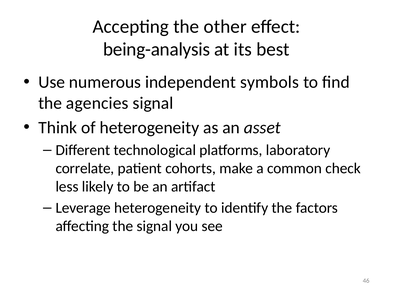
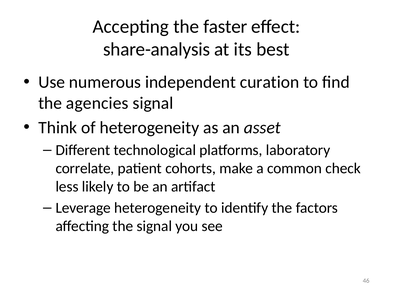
other: other -> faster (225, 27)
being-analysis: being-analysis -> share-analysis (157, 49)
symbols: symbols -> curation (270, 82)
